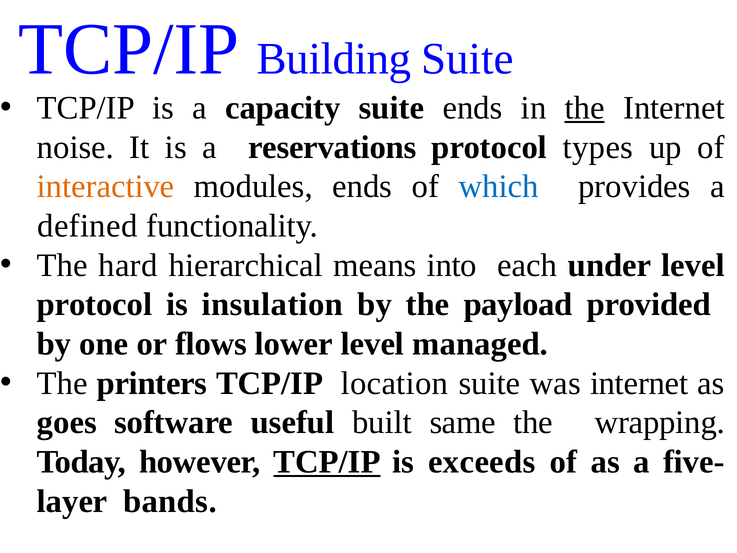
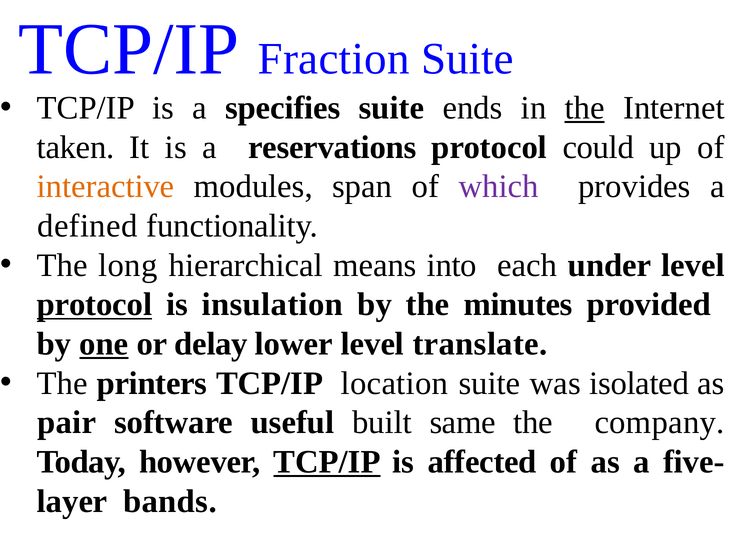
Building: Building -> Fraction (334, 59)
capacity: capacity -> specifies (283, 108)
noise: noise -> taken (76, 147)
types: types -> could (598, 147)
modules ends: ends -> span (362, 187)
which colour: blue -> purple (499, 187)
hard: hard -> long (128, 265)
protocol underline: none -> present (94, 305)
payload: payload -> minutes (518, 305)
one underline: none -> present (104, 344)
flows: flows -> delay (211, 344)
managed: managed -> translate (480, 344)
was internet: internet -> isolated (639, 383)
goes: goes -> pair (67, 422)
wrapping: wrapping -> company (660, 422)
exceeds: exceeds -> affected (482, 462)
